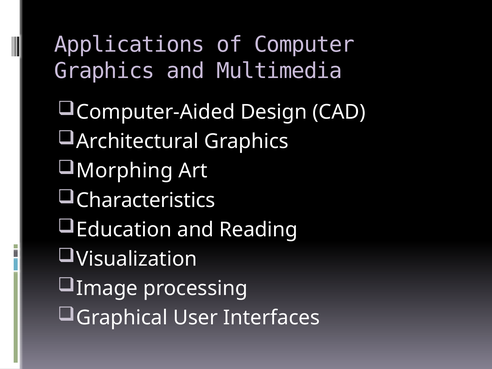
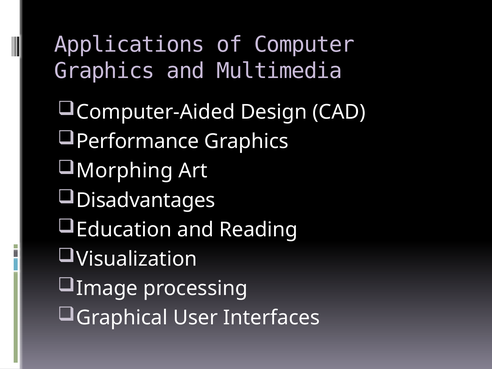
Architectural: Architectural -> Performance (138, 141)
Characteristics: Characteristics -> Disadvantages (146, 200)
